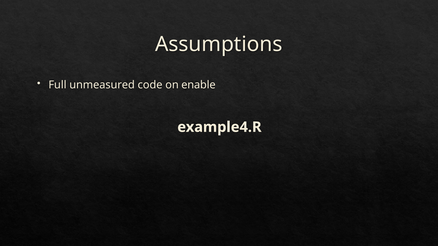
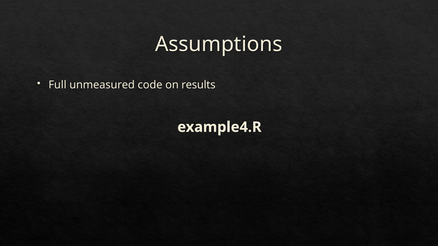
enable: enable -> results (198, 85)
